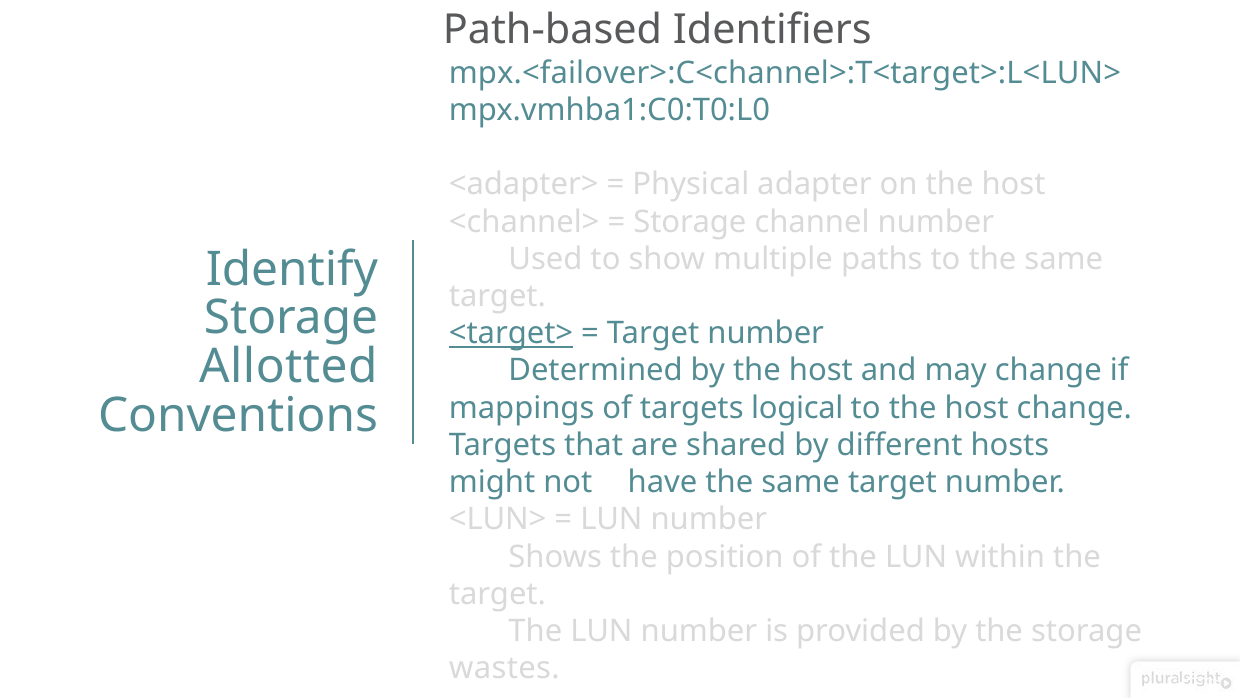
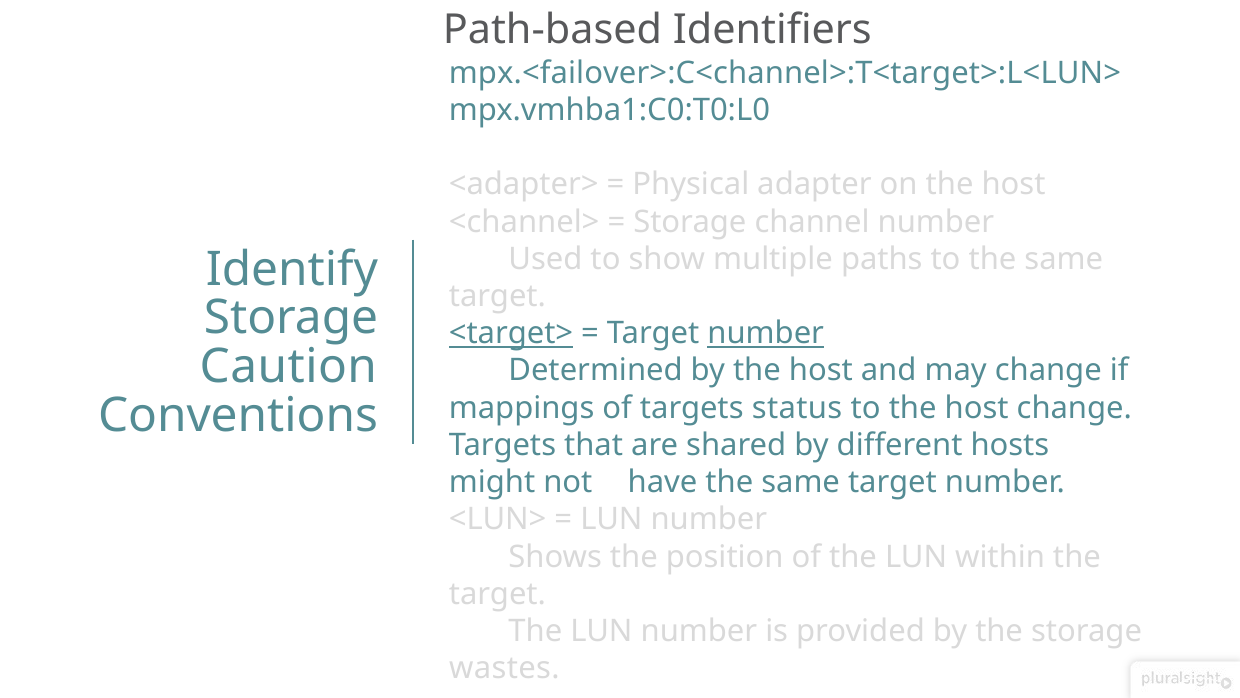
number underline: none -> present (766, 333)
Allotted: Allotted -> Caution (288, 367)
logical: logical -> status (797, 408)
